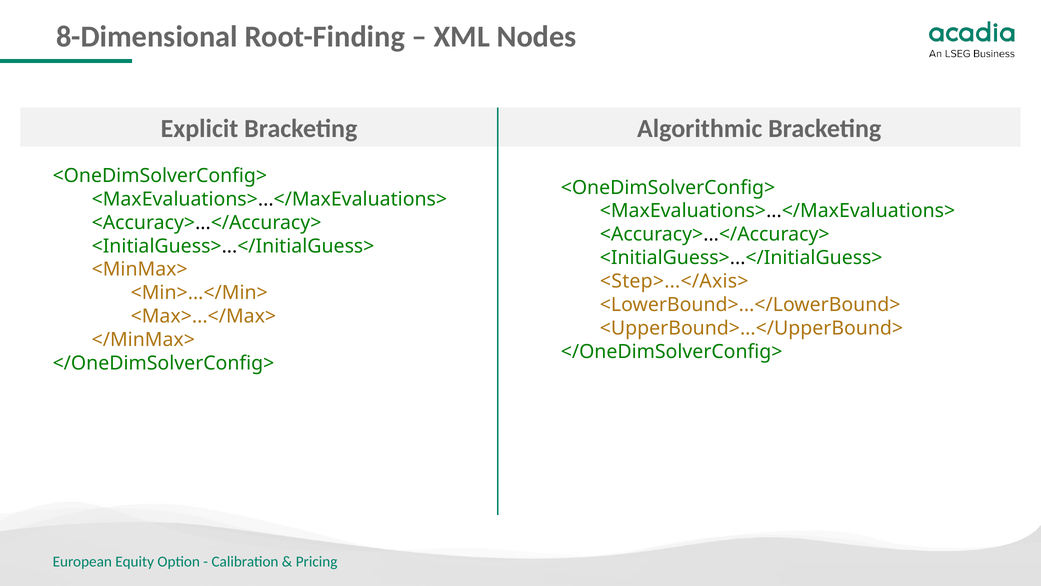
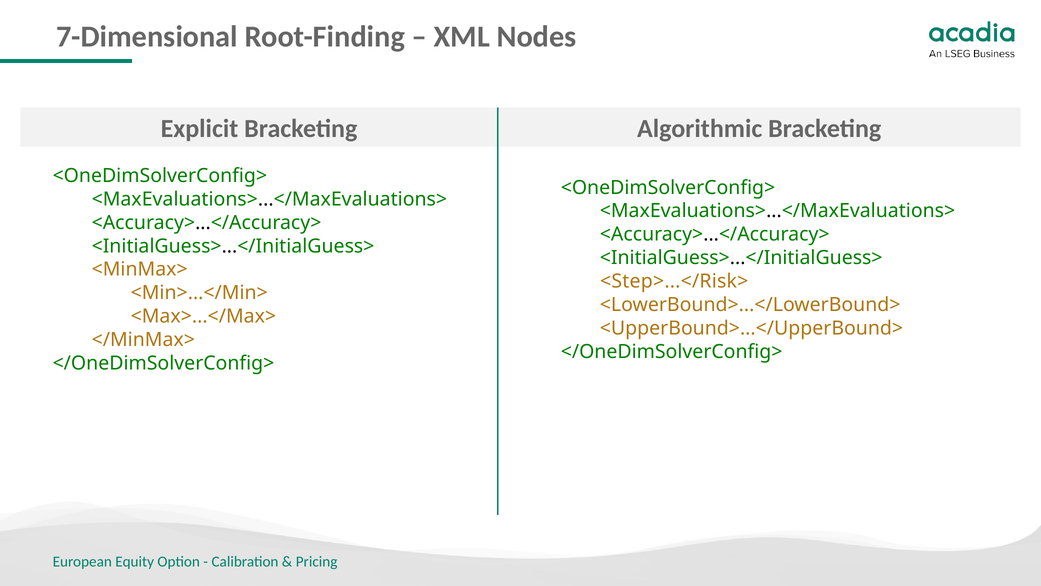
8-Dimensional: 8-Dimensional -> 7-Dimensional (147, 37)
<Step>...</Axis>: <Step>...</Axis> -> <Step>...</Risk> (674, 281)
